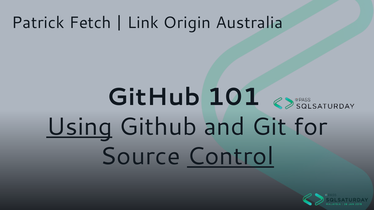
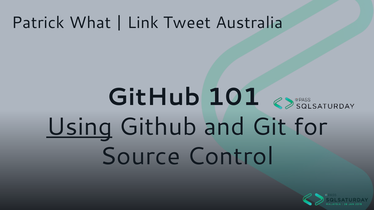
Fetch: Fetch -> What (90, 23)
Origin: Origin -> Tweet (187, 23)
Control underline: present -> none (230, 157)
